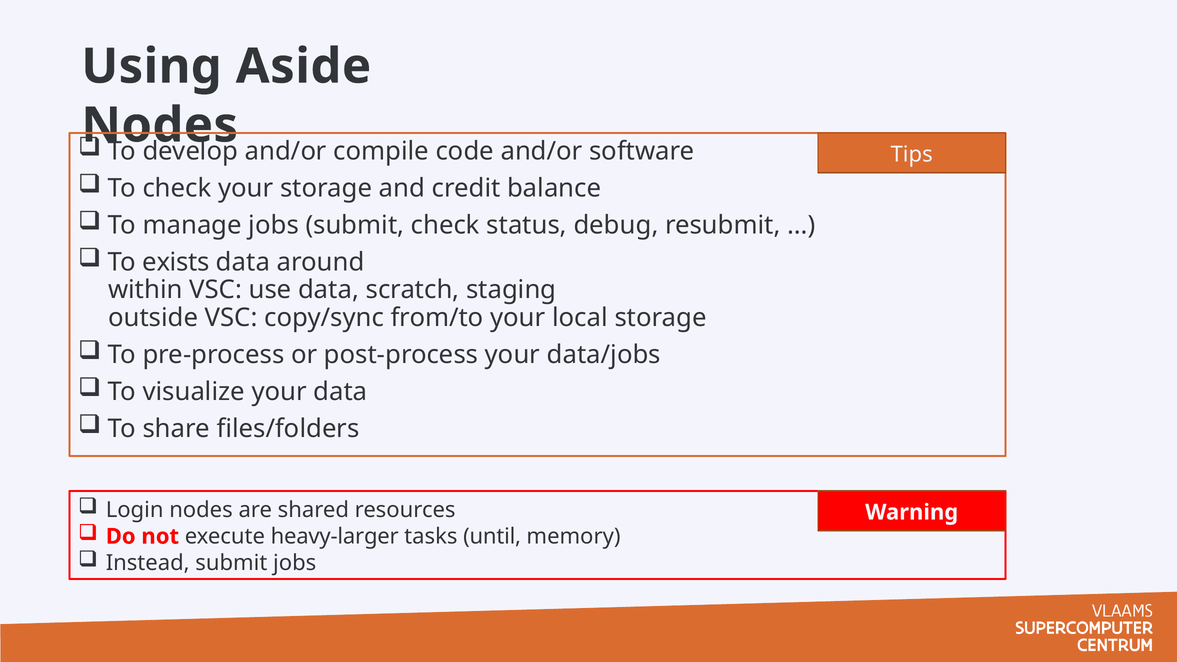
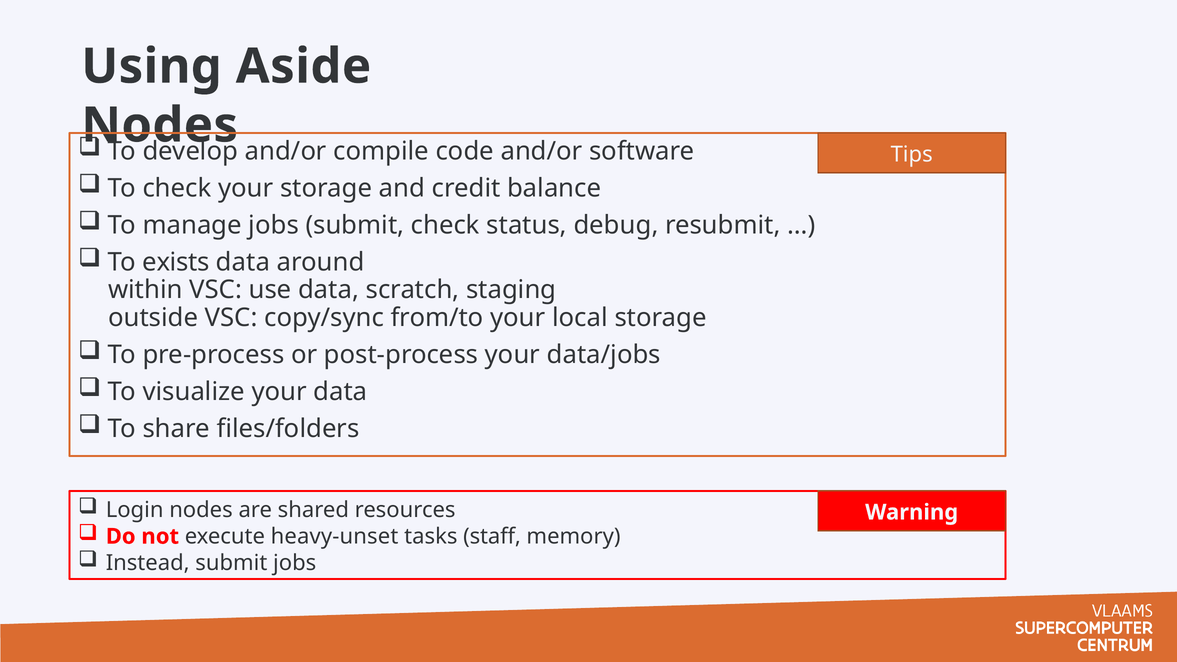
heavy-larger: heavy-larger -> heavy-unset (335, 537)
until: until -> staff (492, 537)
